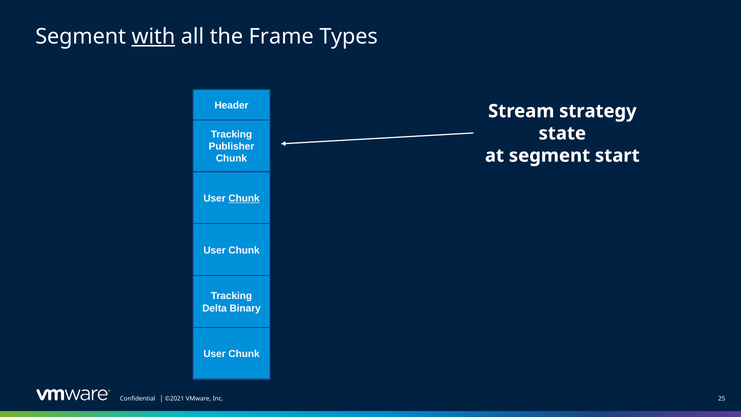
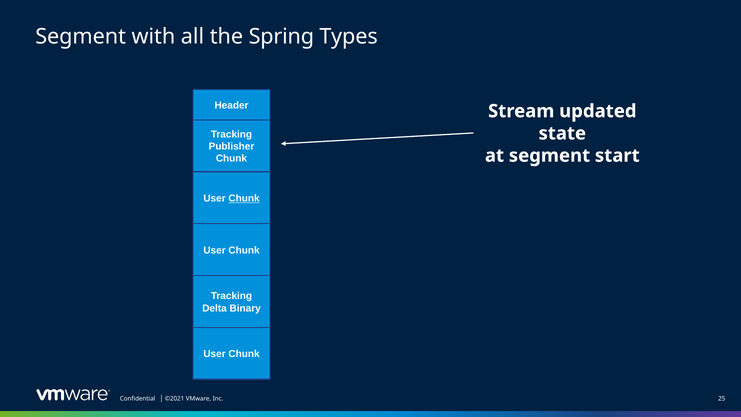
with underline: present -> none (153, 36)
Frame: Frame -> Spring (281, 36)
strategy: strategy -> updated (598, 111)
